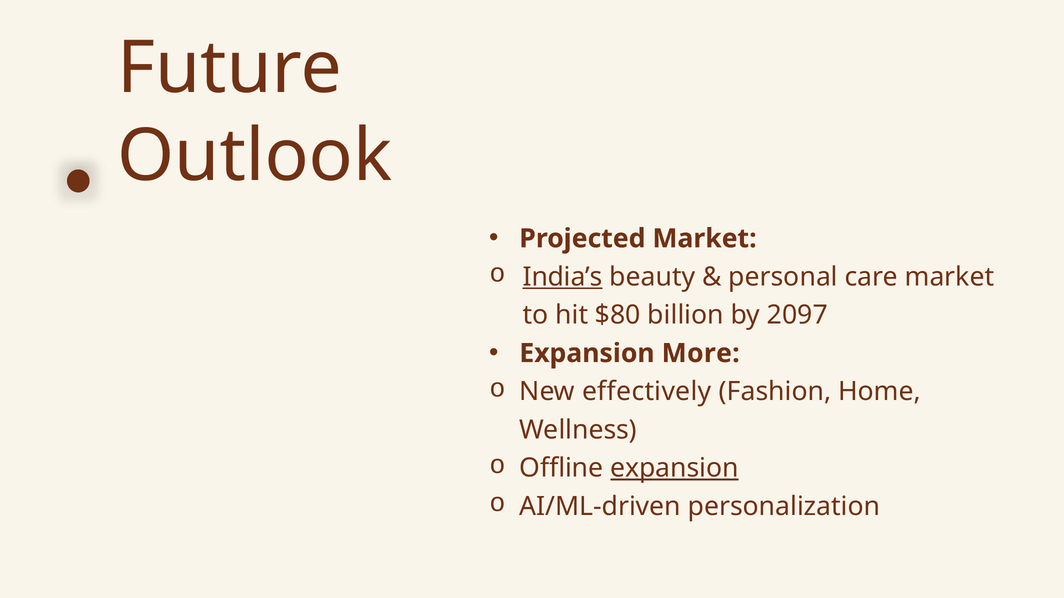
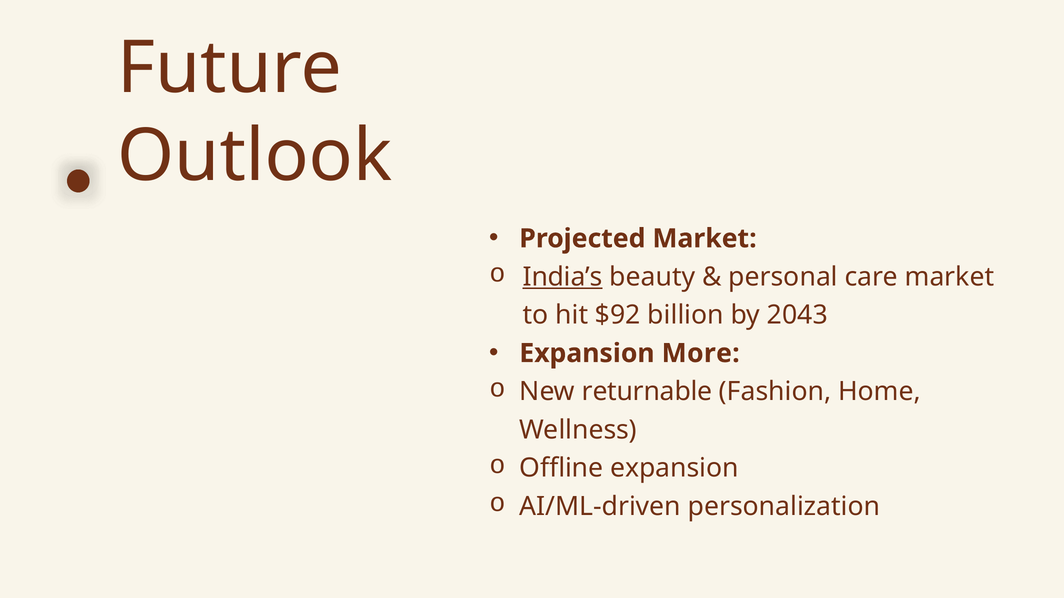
$80: $80 -> $92 (618, 315)
2097: 2097 -> 2043 (797, 315)
effectively: effectively -> returnable (647, 392)
expansion underline: present -> none (674, 468)
